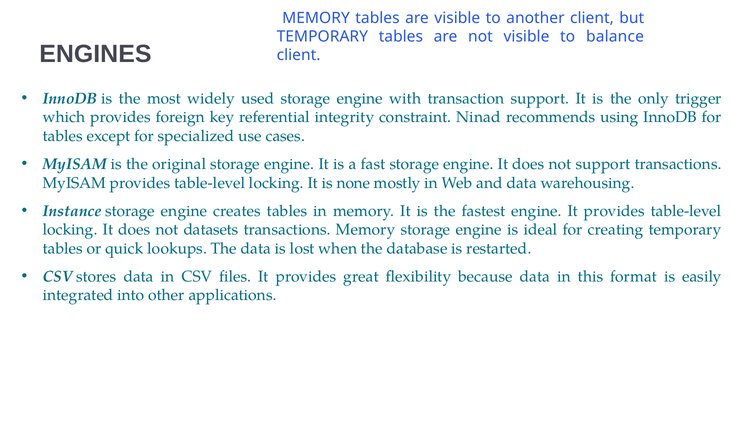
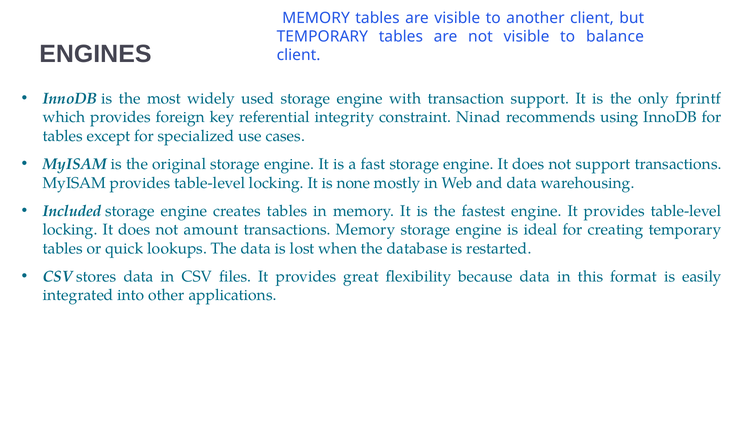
trigger: trigger -> fprintf (698, 99)
Instance: Instance -> Included (72, 211)
datasets: datasets -> amount (211, 230)
